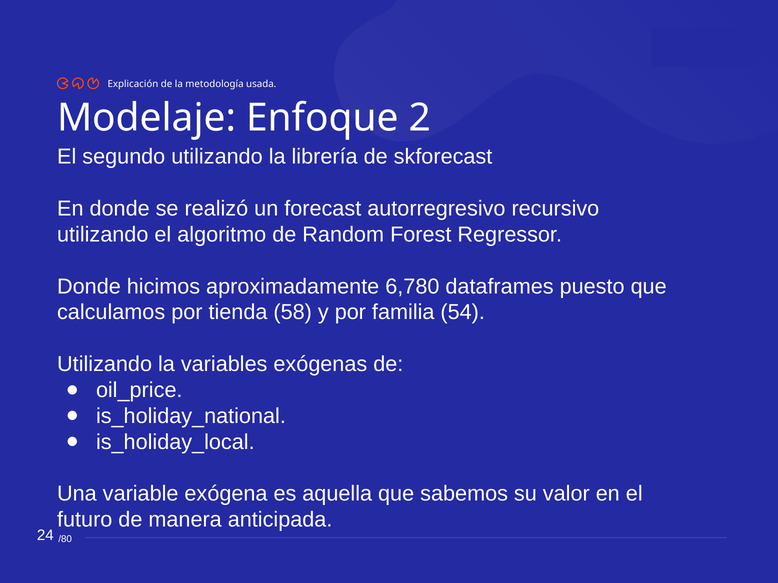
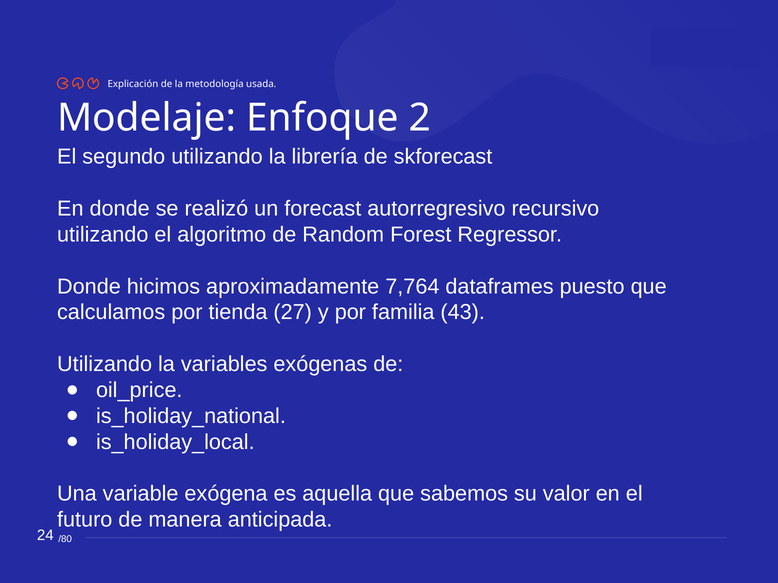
6,780: 6,780 -> 7,764 (412, 287)
58: 58 -> 27 (293, 313)
54: 54 -> 43 (463, 313)
